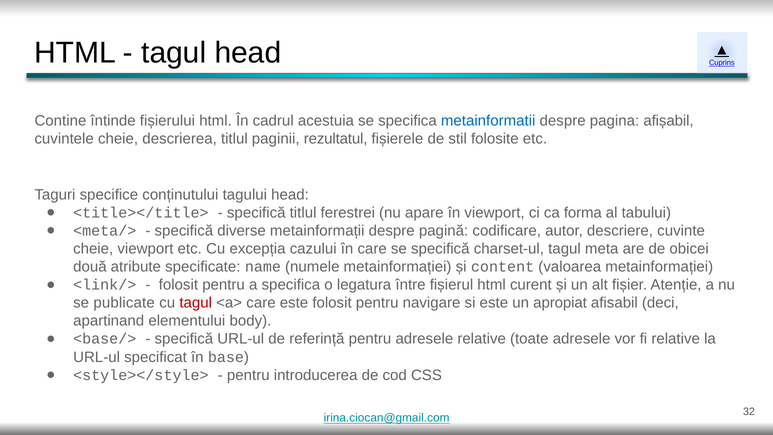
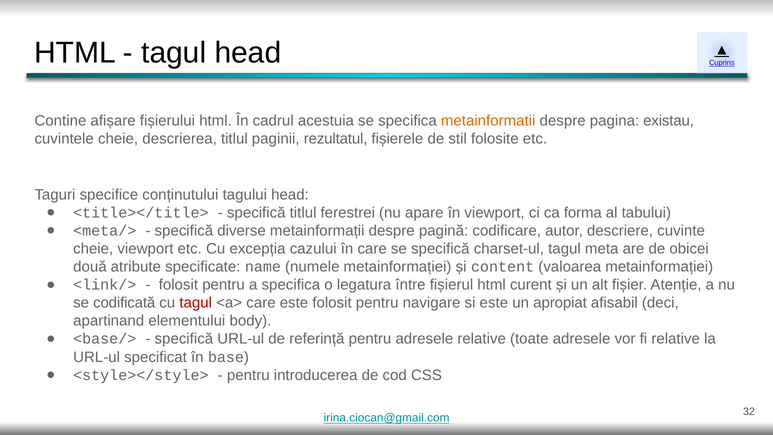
întinde: întinde -> afișare (113, 121)
metainformatii colour: blue -> orange (488, 121)
afișabil: afișabil -> existau (669, 121)
publicate: publicate -> codificată (124, 303)
